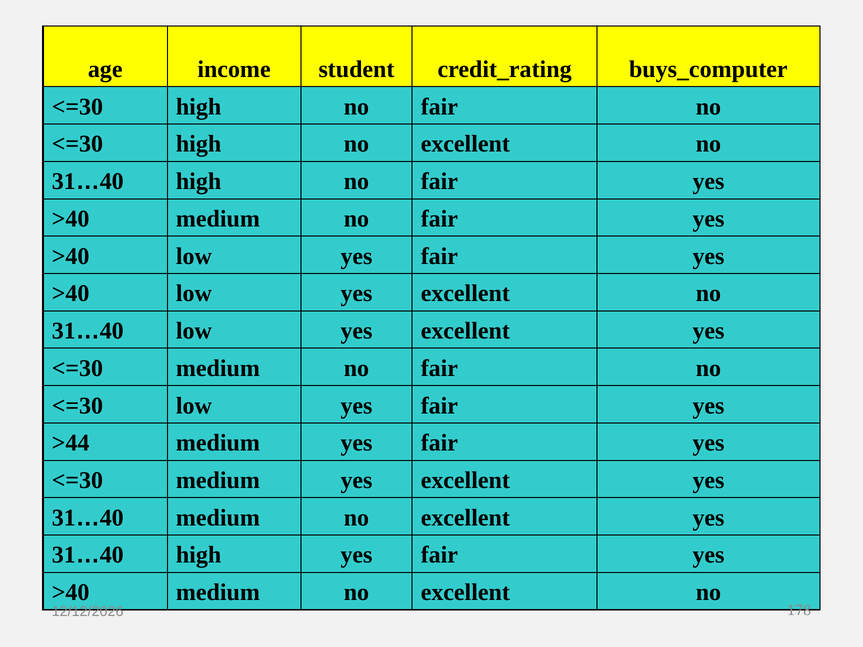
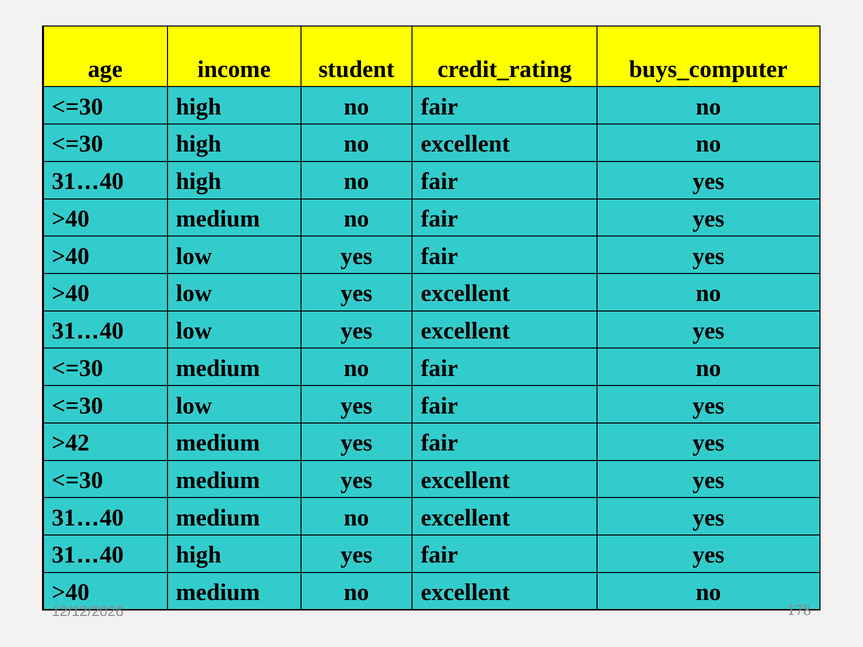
>44: >44 -> >42 (71, 443)
